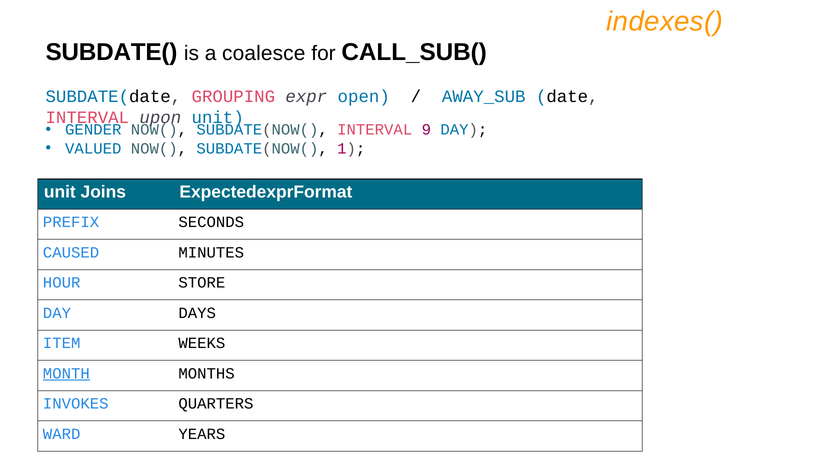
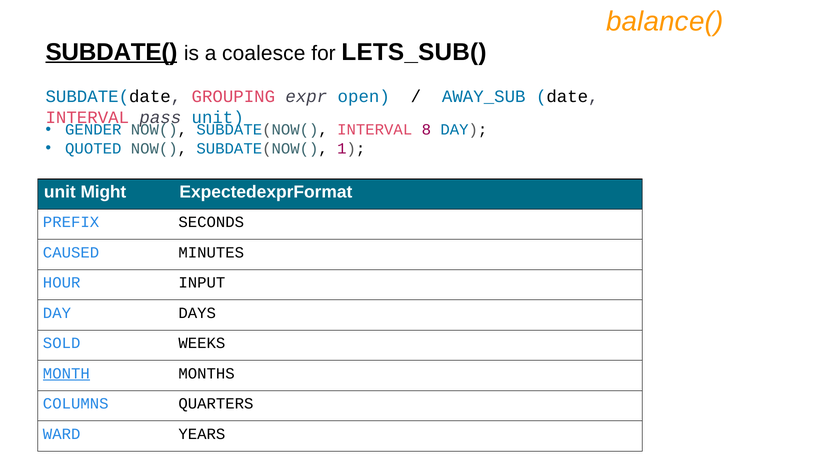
indexes(: indexes( -> balance( (665, 22)
SUBDATE( underline: none -> present (111, 52)
CALL_SUB(: CALL_SUB( -> LETS_SUB( (414, 52)
upon: upon -> pass (160, 117)
9: 9 -> 8 (426, 130)
VALUED: VALUED -> QUOTED (93, 149)
Joins: Joins -> Might (103, 192)
STORE: STORE -> INPUT (202, 283)
ITEM: ITEM -> SOLD (62, 343)
INVOKES: INVOKES -> COLUMNS (76, 404)
